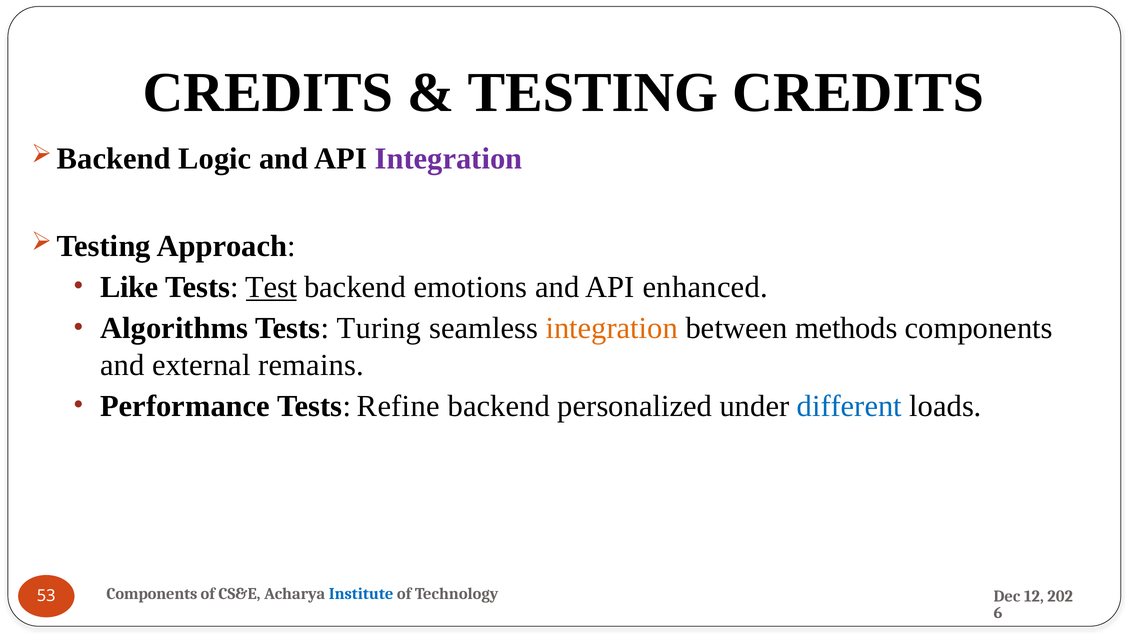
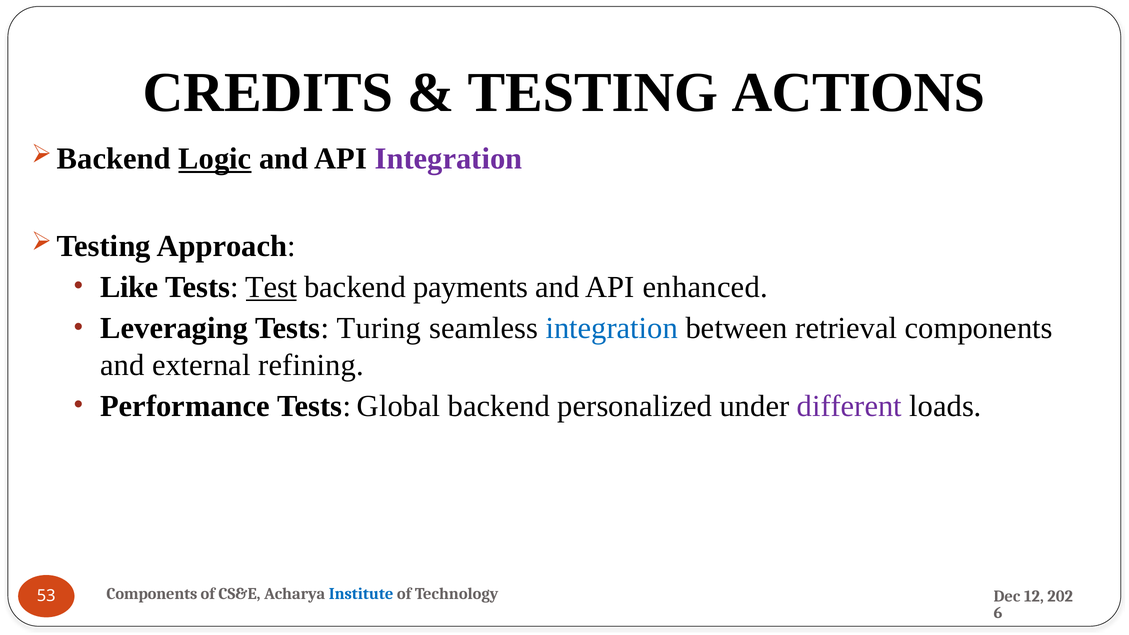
TESTING CREDITS: CREDITS -> ACTIONS (858, 93)
Logic underline: none -> present (215, 159)
emotions: emotions -> payments (471, 287)
Algorithms: Algorithms -> Leveraging (174, 328)
integration colour: orange -> blue (612, 328)
methods: methods -> retrieval (846, 328)
remains: remains -> refining (311, 365)
Refine: Refine -> Global (399, 406)
different colour: blue -> purple (849, 406)
